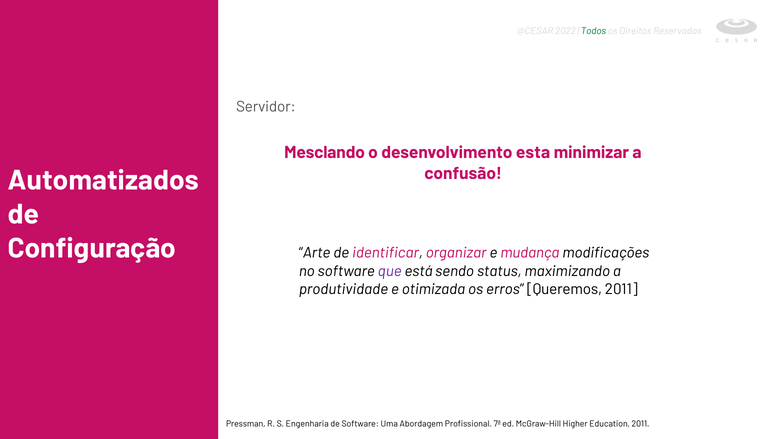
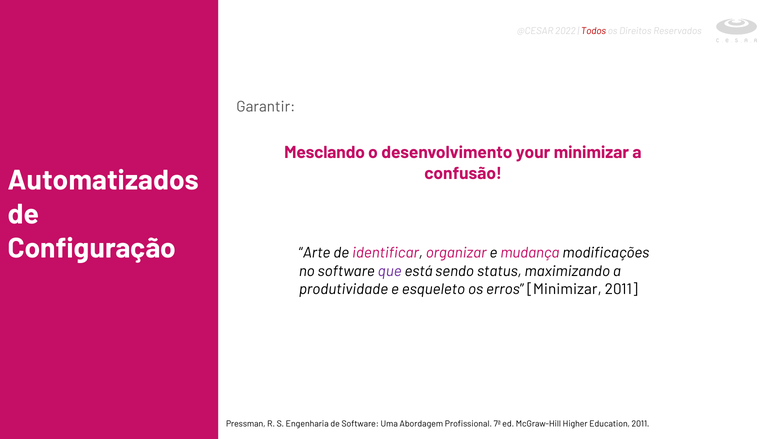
Todos colour: green -> red (593, 31)
Servidor: Servidor -> Garantir (266, 107)
esta: esta -> your (533, 152)
otimizada: otimizada -> esqueleto (433, 289)
erros Queremos: Queremos -> Minimizar (564, 289)
